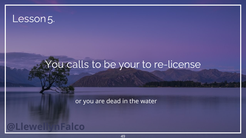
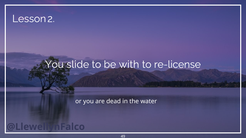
5: 5 -> 2 (51, 19)
calls: calls -> slide (78, 65)
your: your -> with (129, 65)
